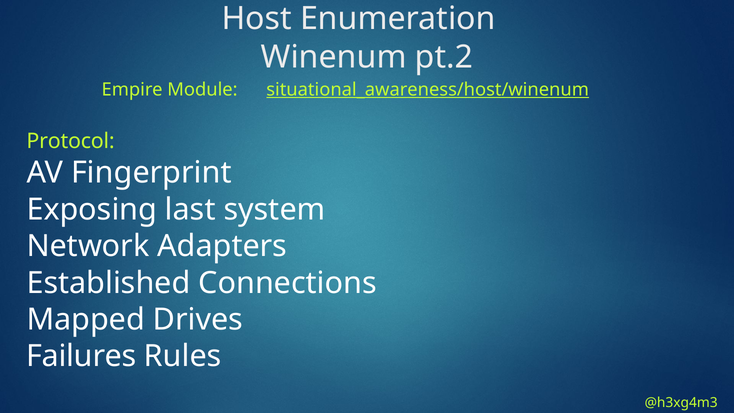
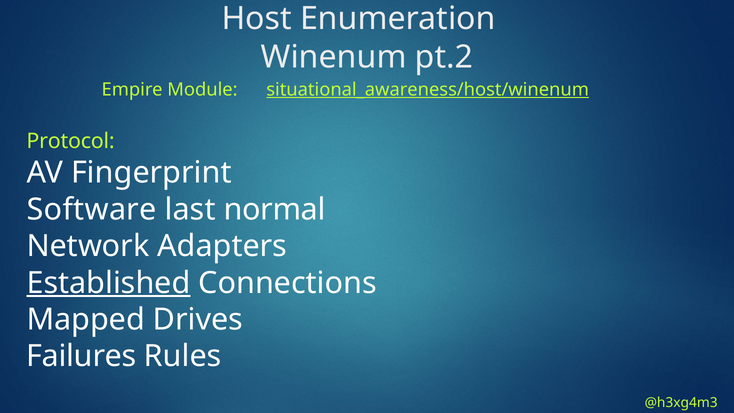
Exposing: Exposing -> Software (92, 209)
system: system -> normal (275, 209)
Established underline: none -> present (109, 283)
